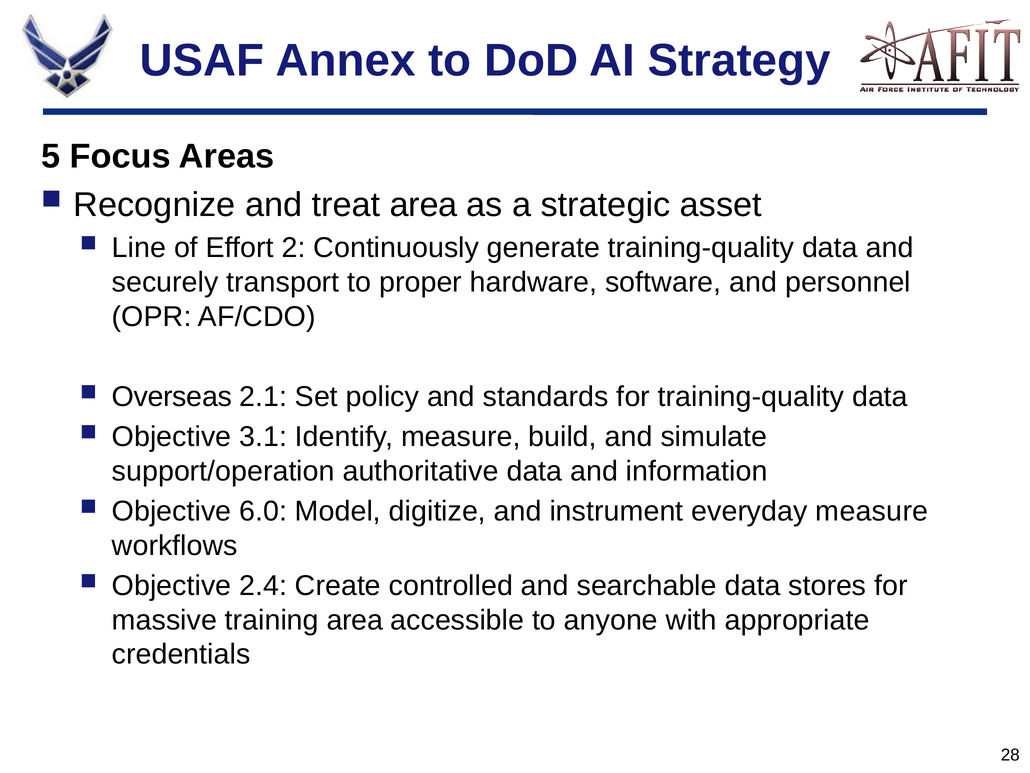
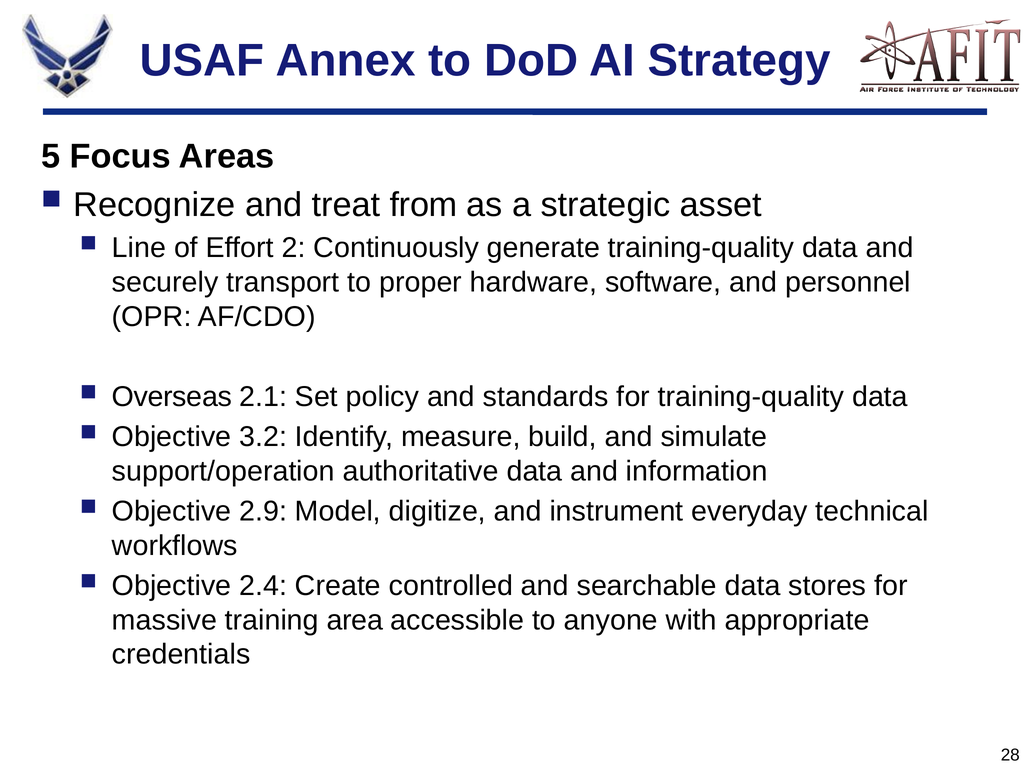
treat area: area -> from (424, 205)
3.1: 3.1 -> 3.2 (263, 437)
6.0: 6.0 -> 2.9 (263, 511)
everyday measure: measure -> technical (872, 511)
